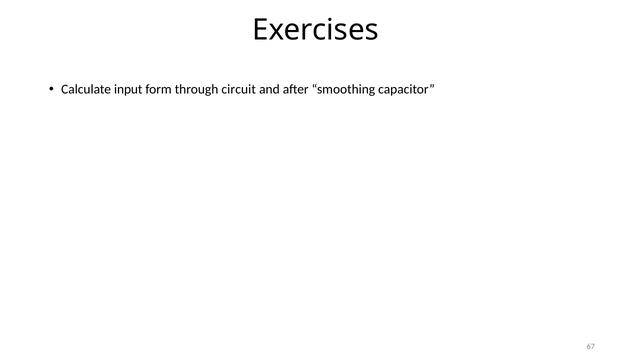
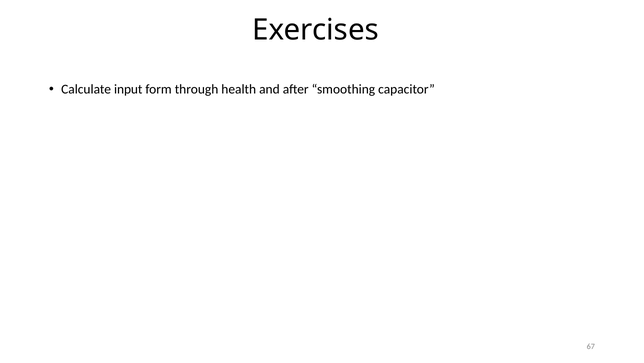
circuit: circuit -> health (239, 89)
